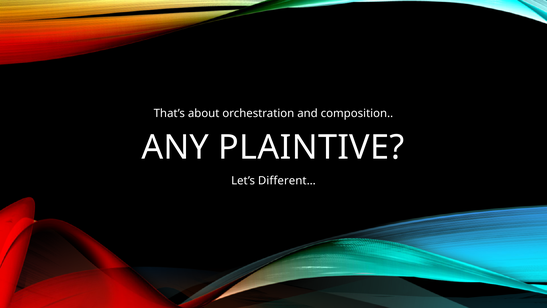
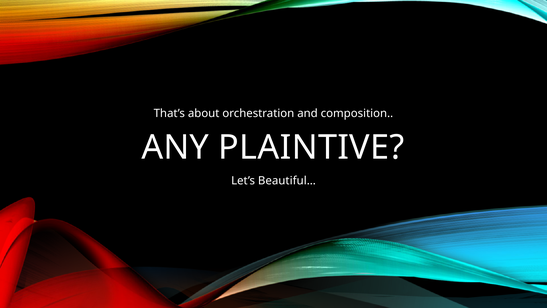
Different…: Different… -> Beautiful… (287, 181)
